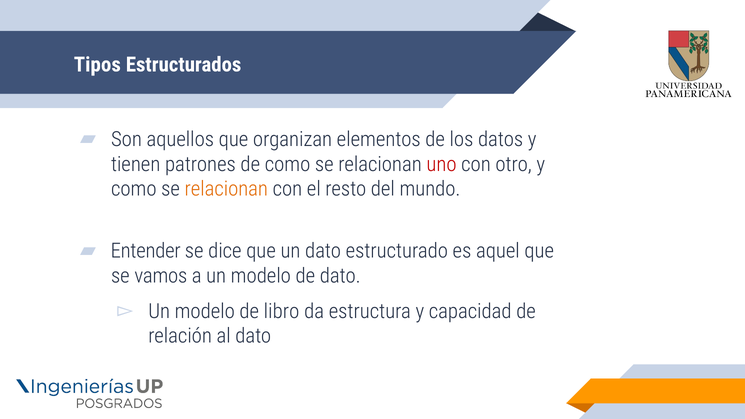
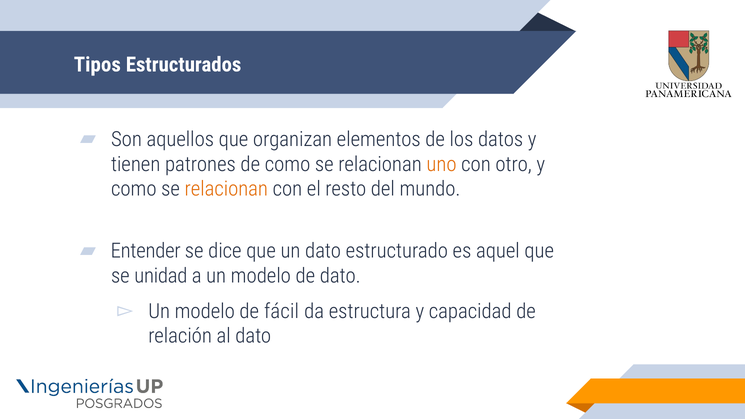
uno colour: red -> orange (442, 164)
vamos: vamos -> unidad (161, 276)
libro: libro -> fácil (282, 311)
